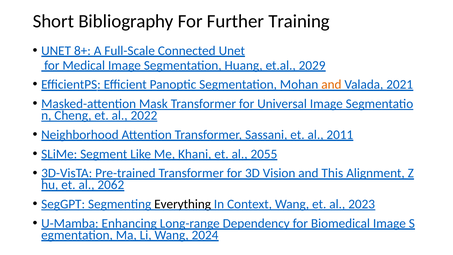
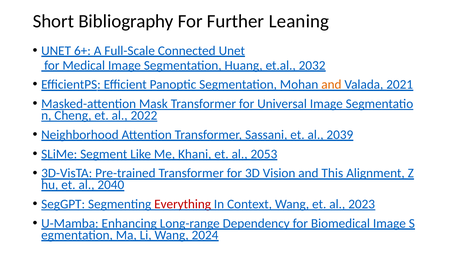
Training: Training -> Leaning (299, 21)
8+: 8+ -> 6+ (82, 51)
2029: 2029 -> 2032 (312, 65)
2011: 2011 -> 2039 (340, 135)
2055: 2055 -> 2053 (264, 154)
2062: 2062 -> 2040 (111, 185)
Everything colour: black -> red (183, 204)
